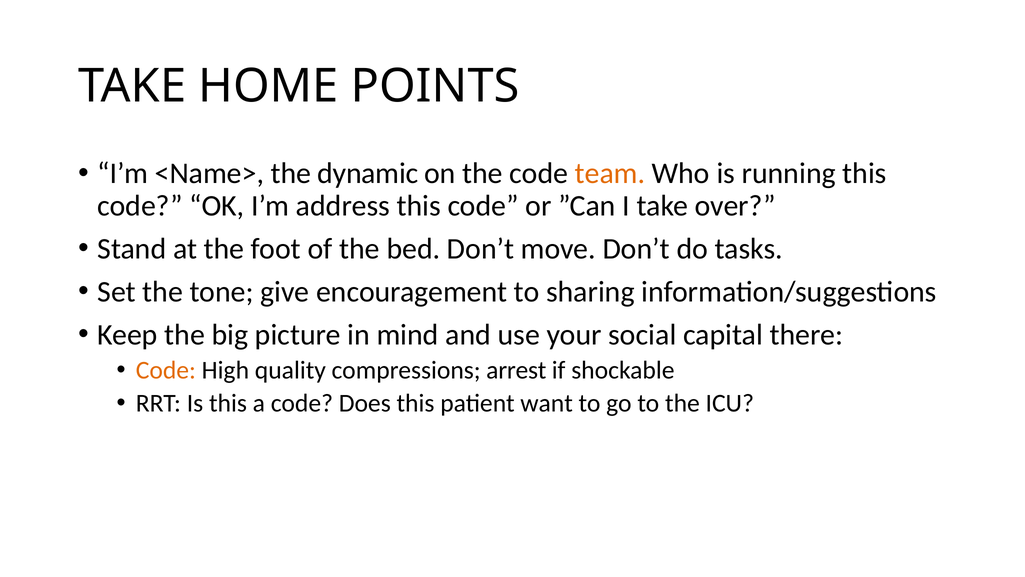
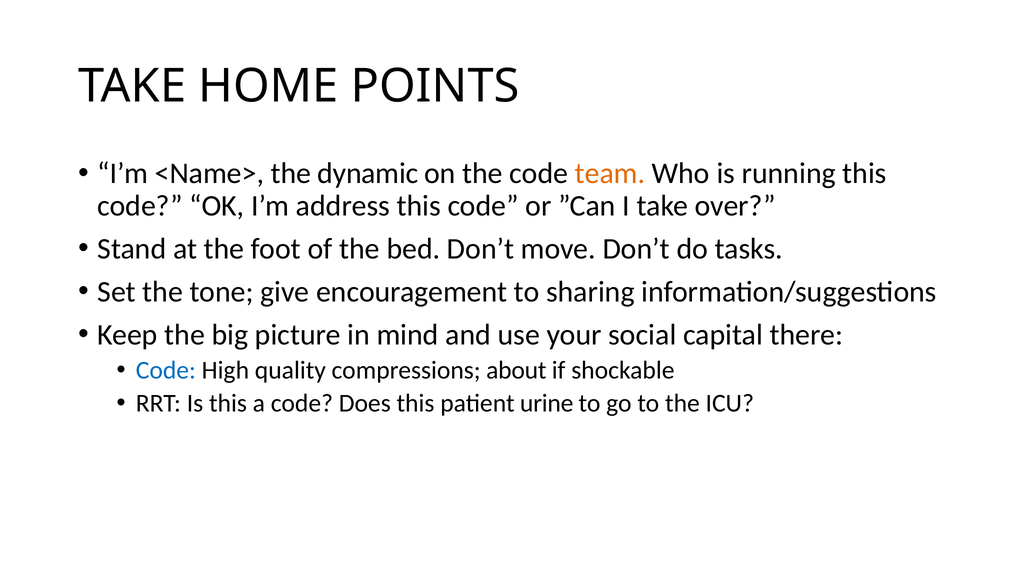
Code colour: orange -> blue (166, 370)
arrest: arrest -> about (516, 370)
want: want -> urine (547, 403)
